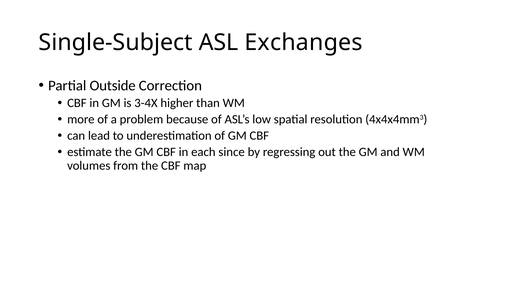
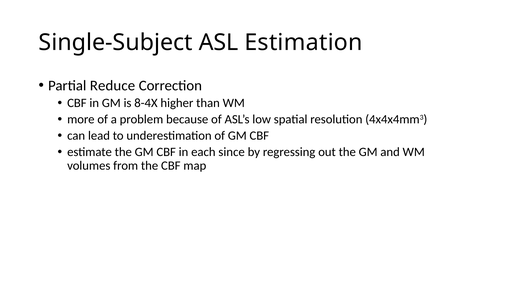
Exchanges: Exchanges -> Estimation (304, 43)
Outside: Outside -> Reduce (113, 86)
3-4X: 3-4X -> 8-4X (146, 103)
